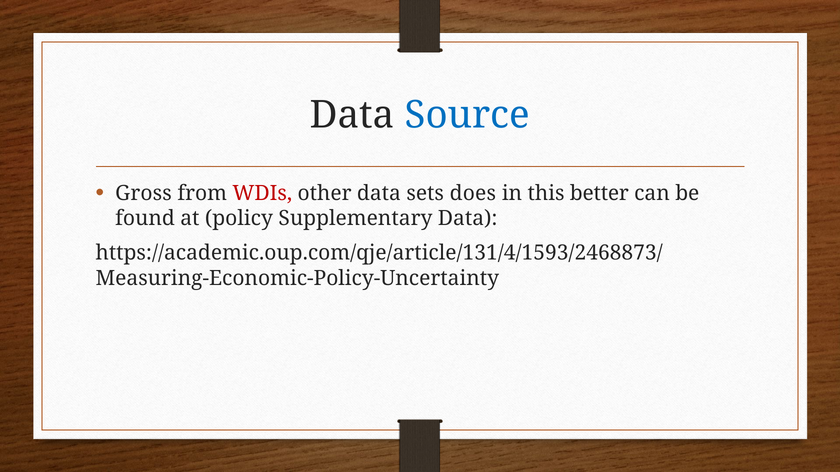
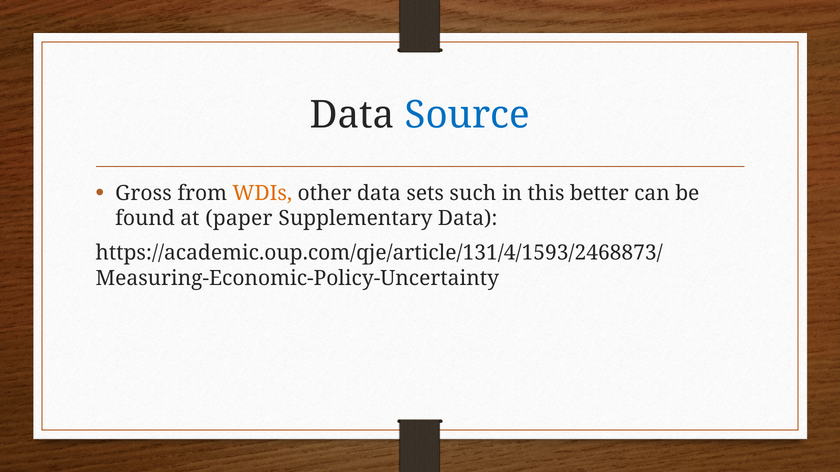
WDIs colour: red -> orange (262, 193)
does: does -> such (473, 193)
policy: policy -> paper (239, 219)
